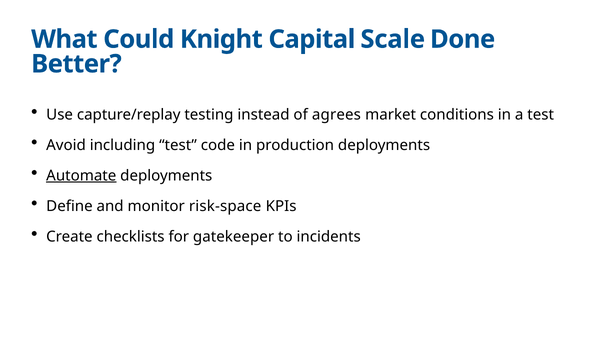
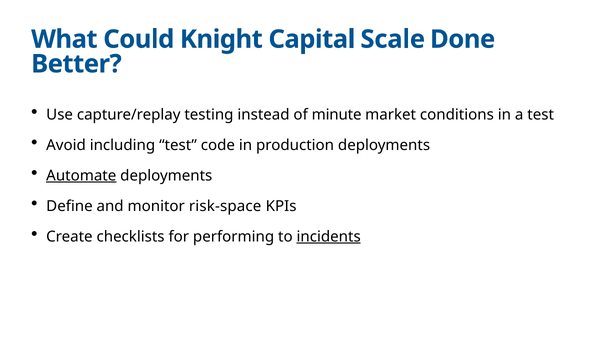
agrees: agrees -> minute (337, 115)
gatekeeper: gatekeeper -> performing (234, 236)
incidents underline: none -> present (329, 236)
